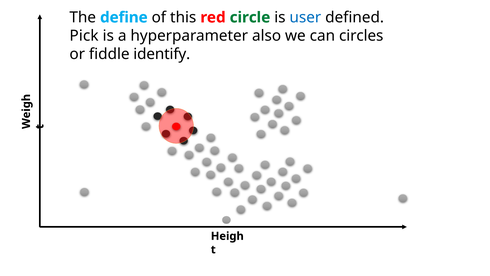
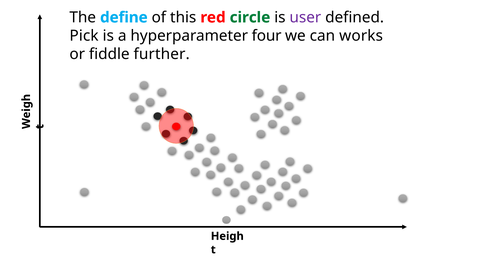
user colour: blue -> purple (305, 17)
also: also -> four (267, 36)
circles: circles -> works (361, 36)
identify: identify -> further (162, 54)
